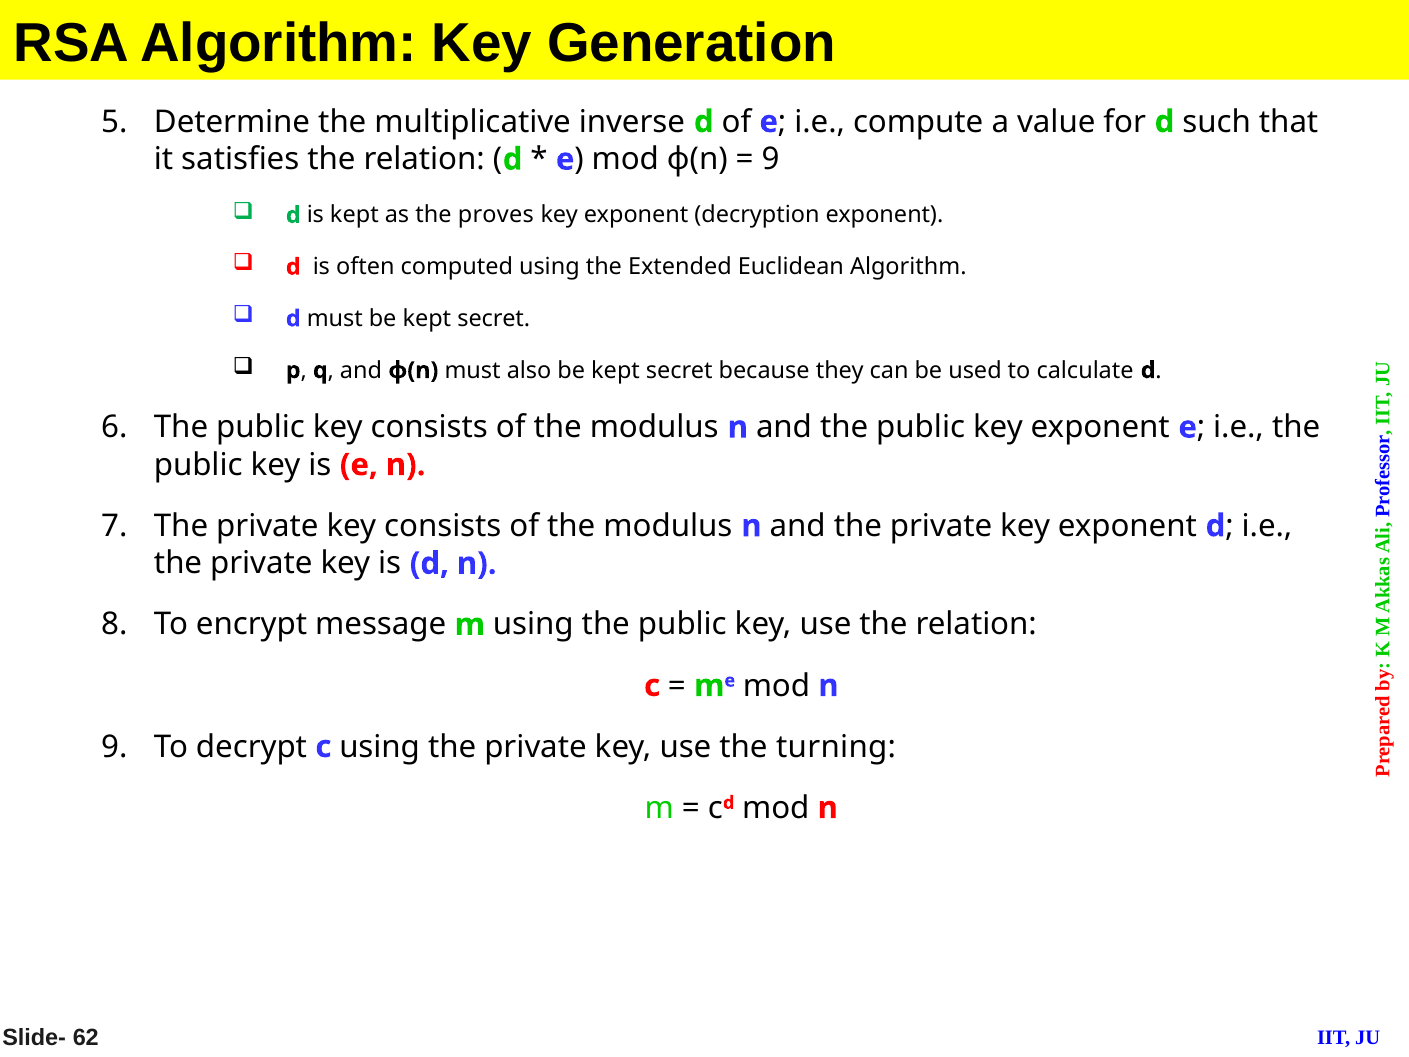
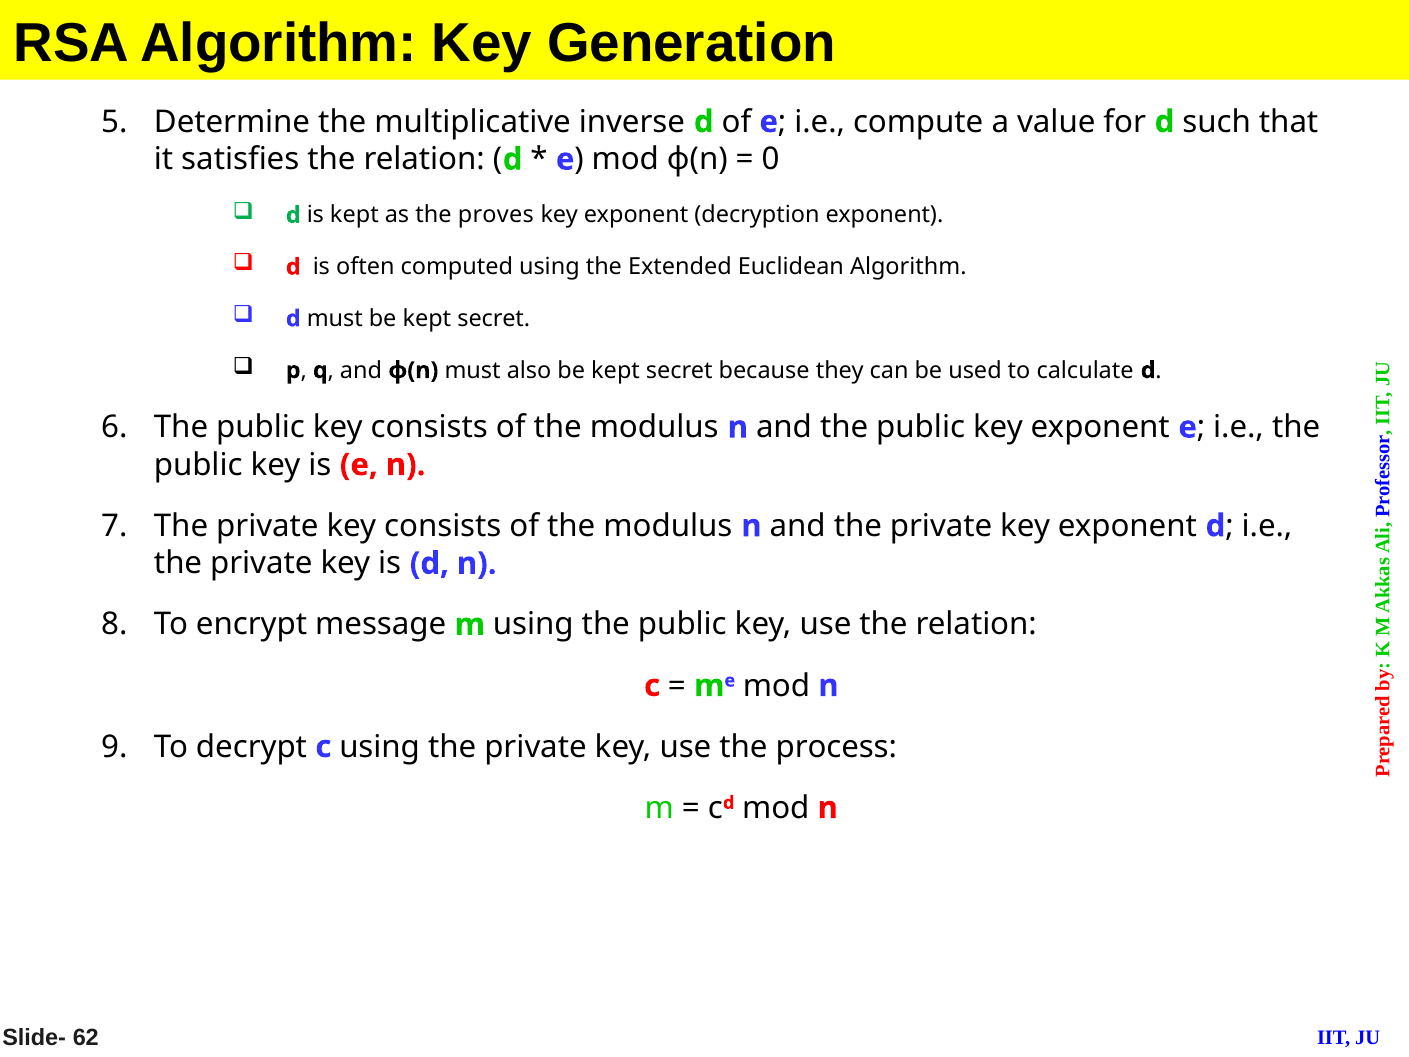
9: 9 -> 0 (771, 159)
turning: turning -> process (836, 747)
